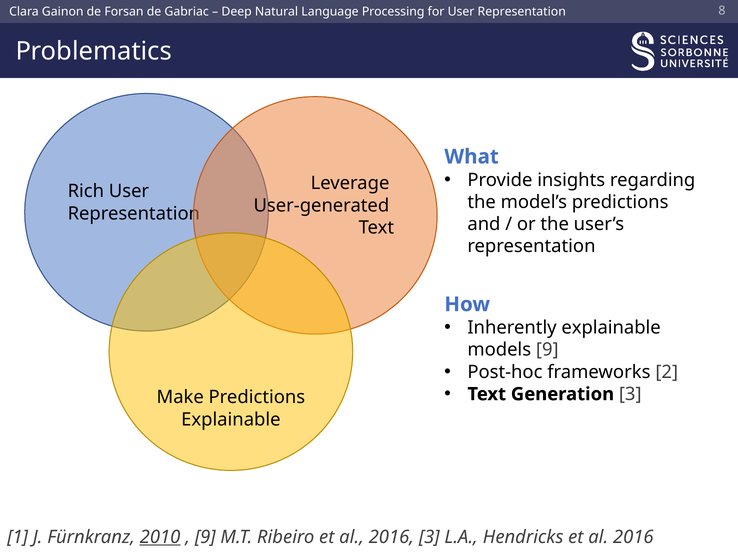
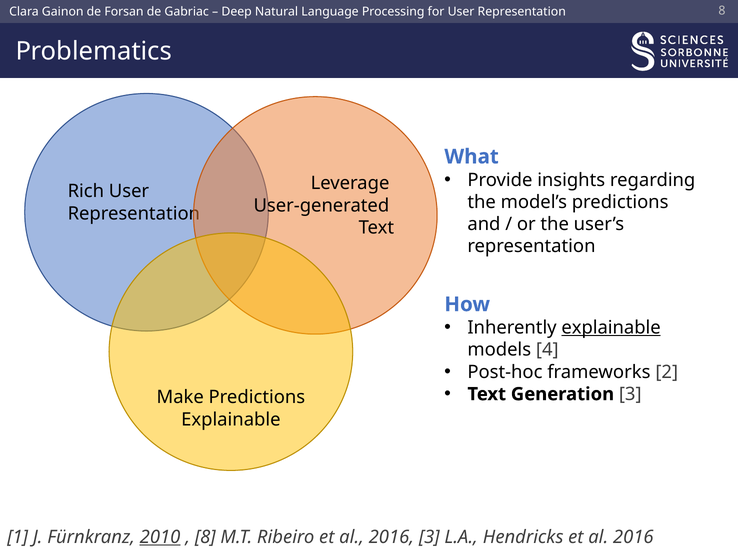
explainable underline: none -> present (611, 327)
models 9: 9 -> 4 (547, 350)
9: 9 -> 8 (205, 536)
